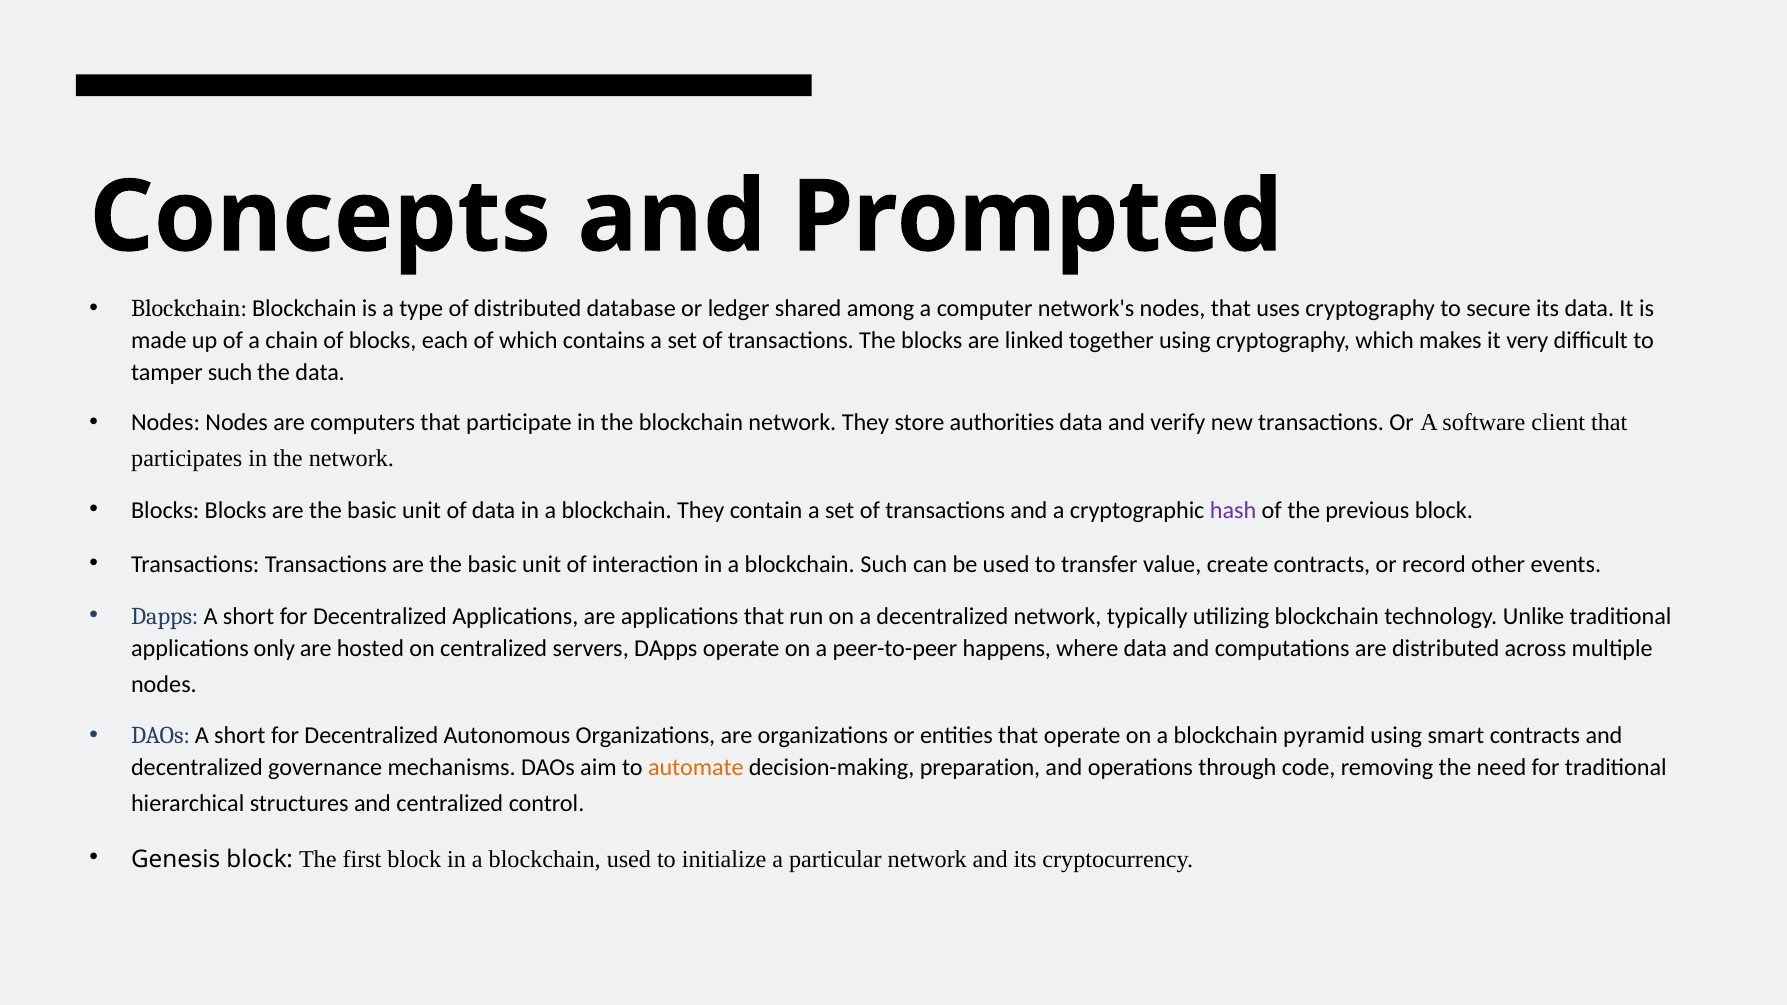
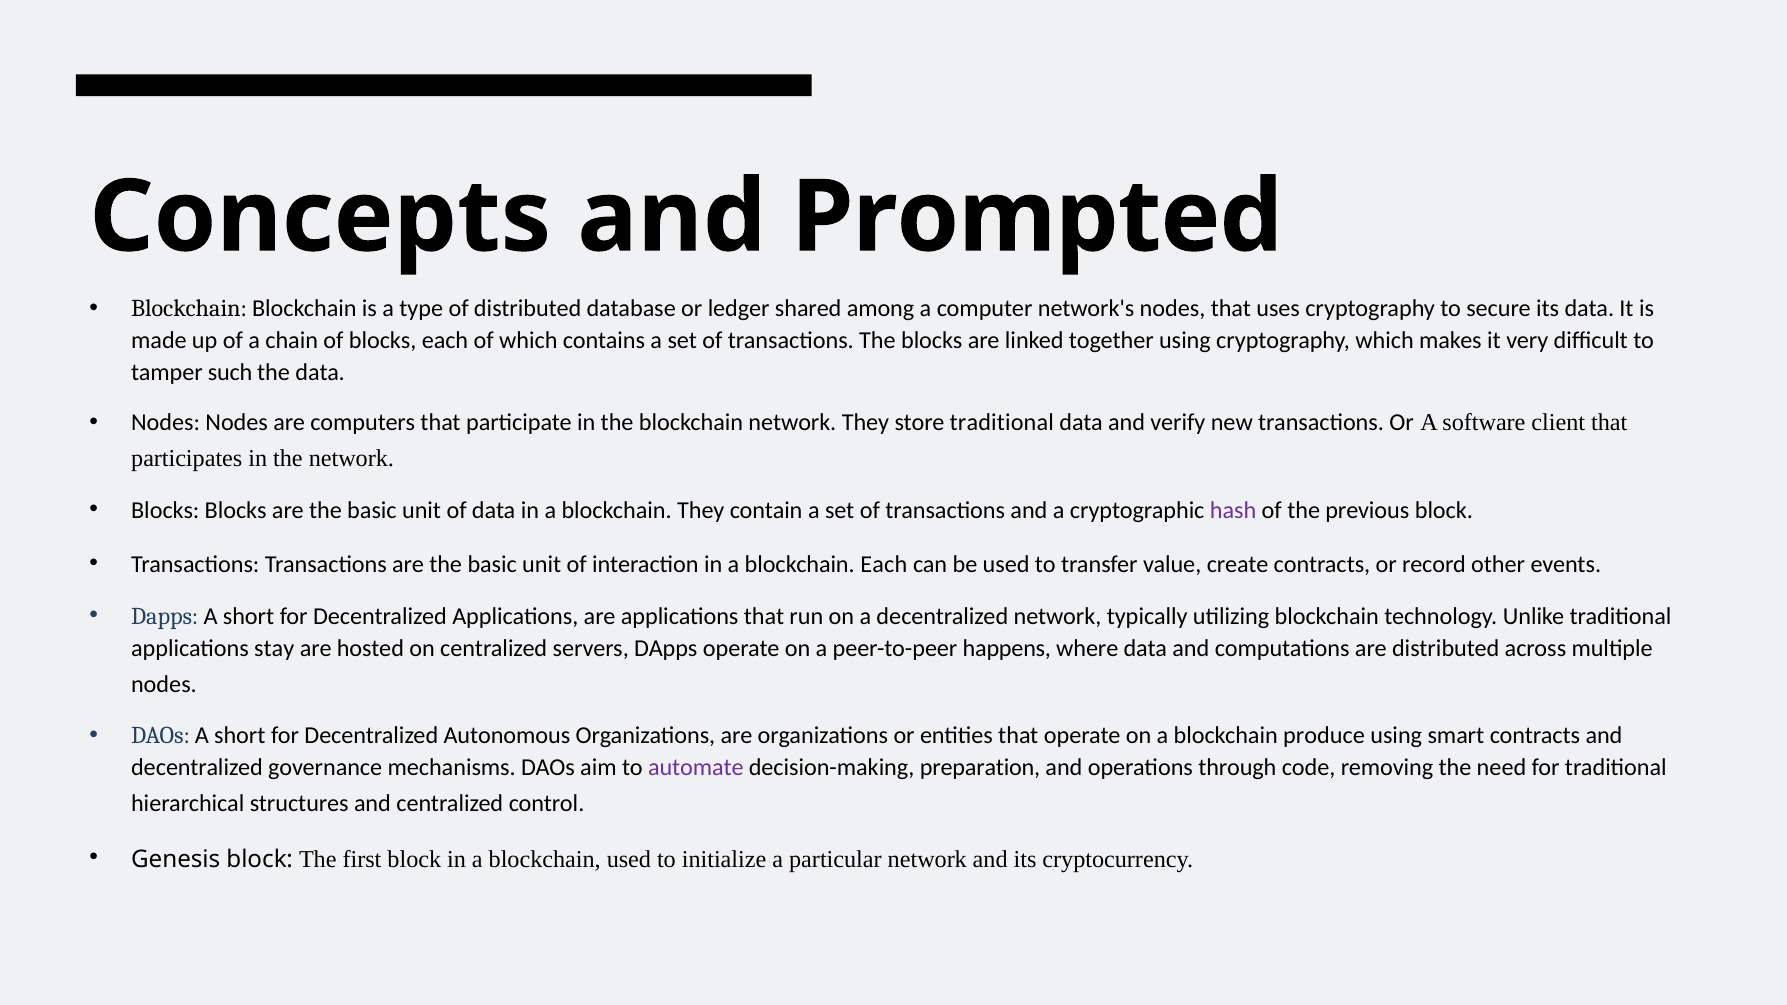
store authorities: authorities -> traditional (1002, 423)
blockchain Such: Such -> Each (884, 565)
only: only -> stay (274, 648)
pyramid: pyramid -> produce (1324, 736)
automate colour: orange -> purple (696, 768)
